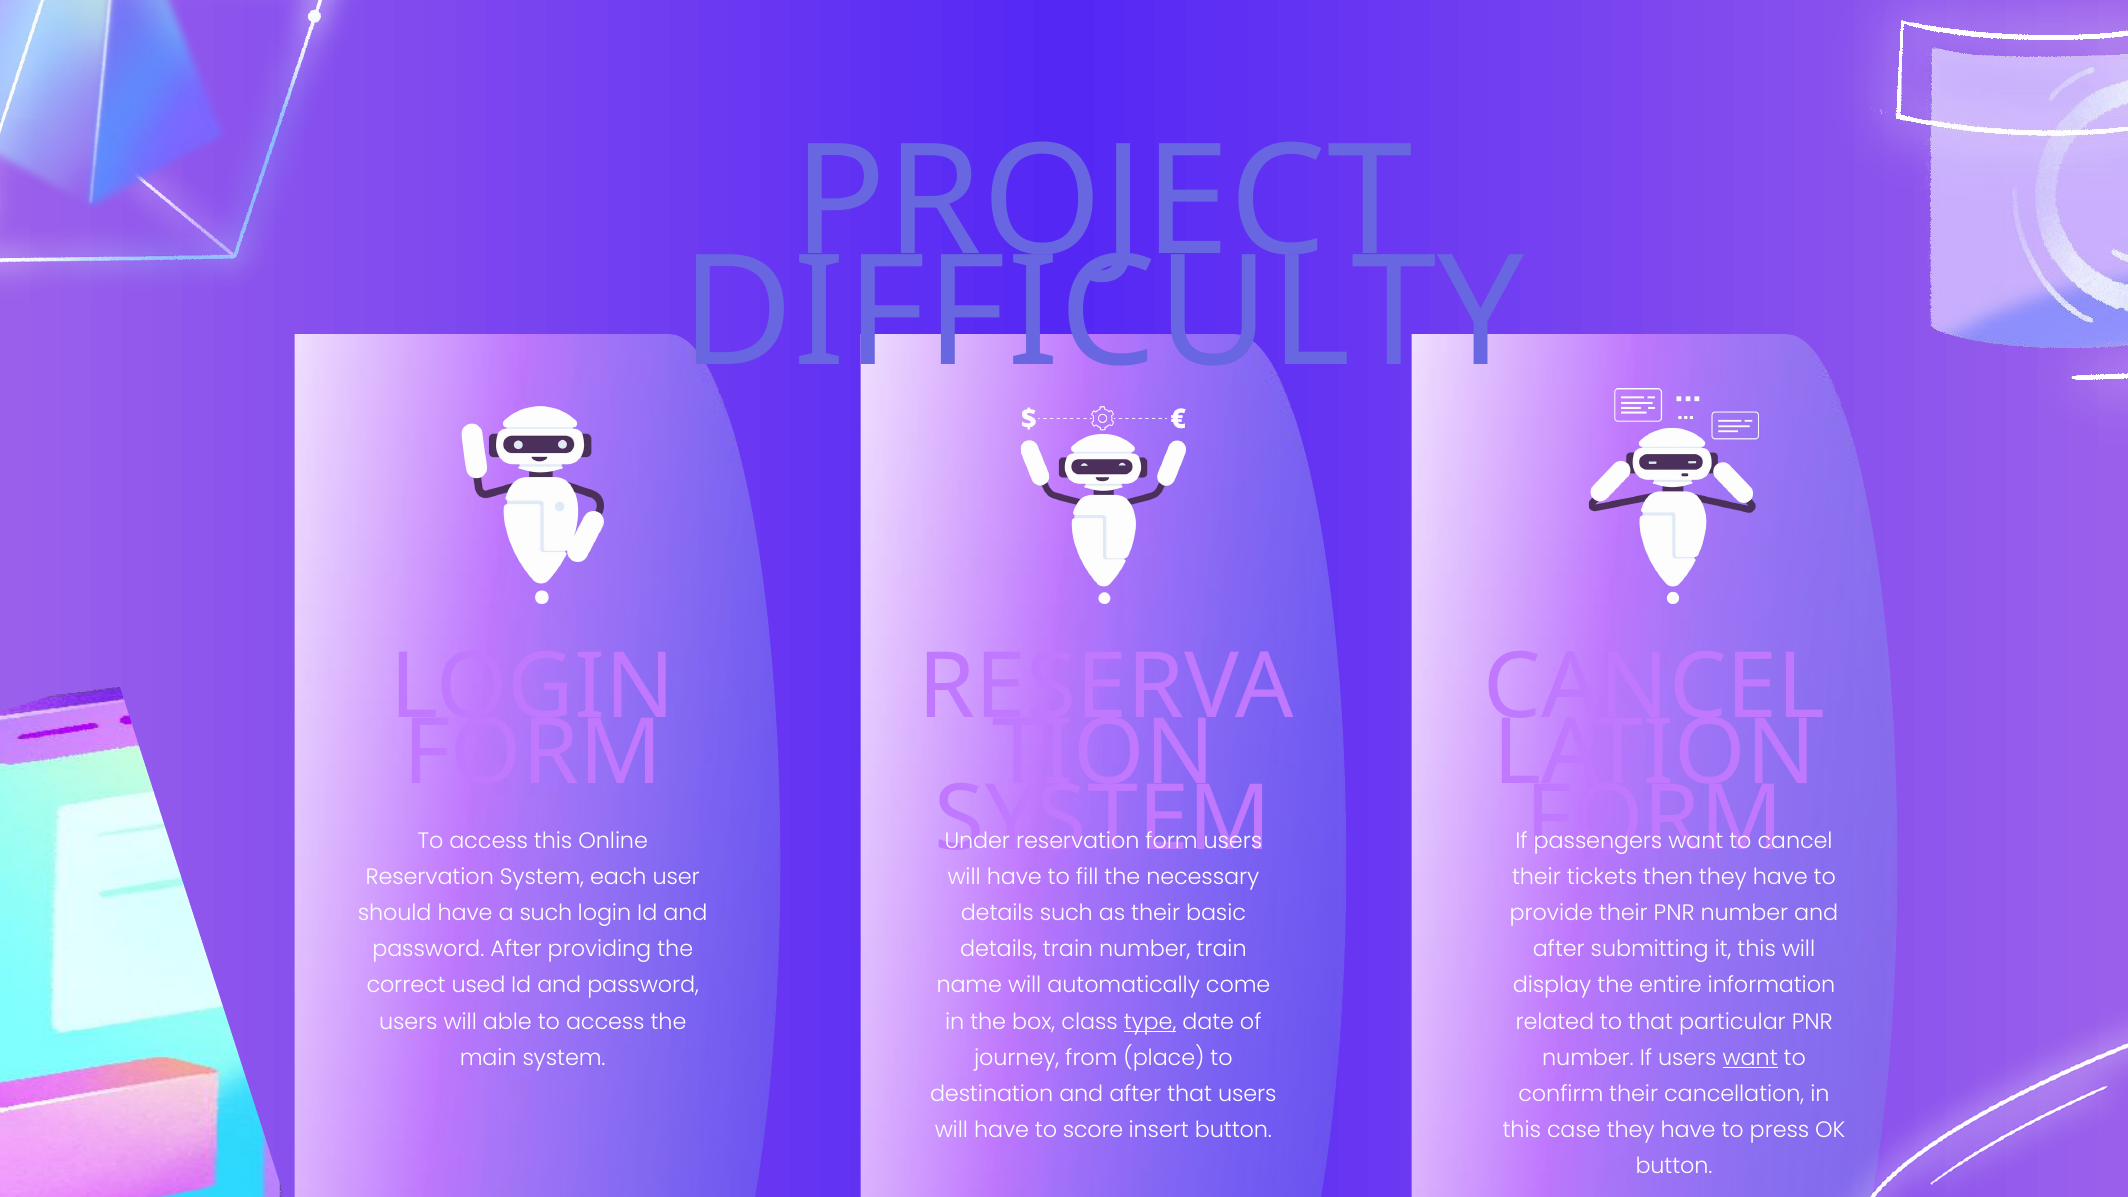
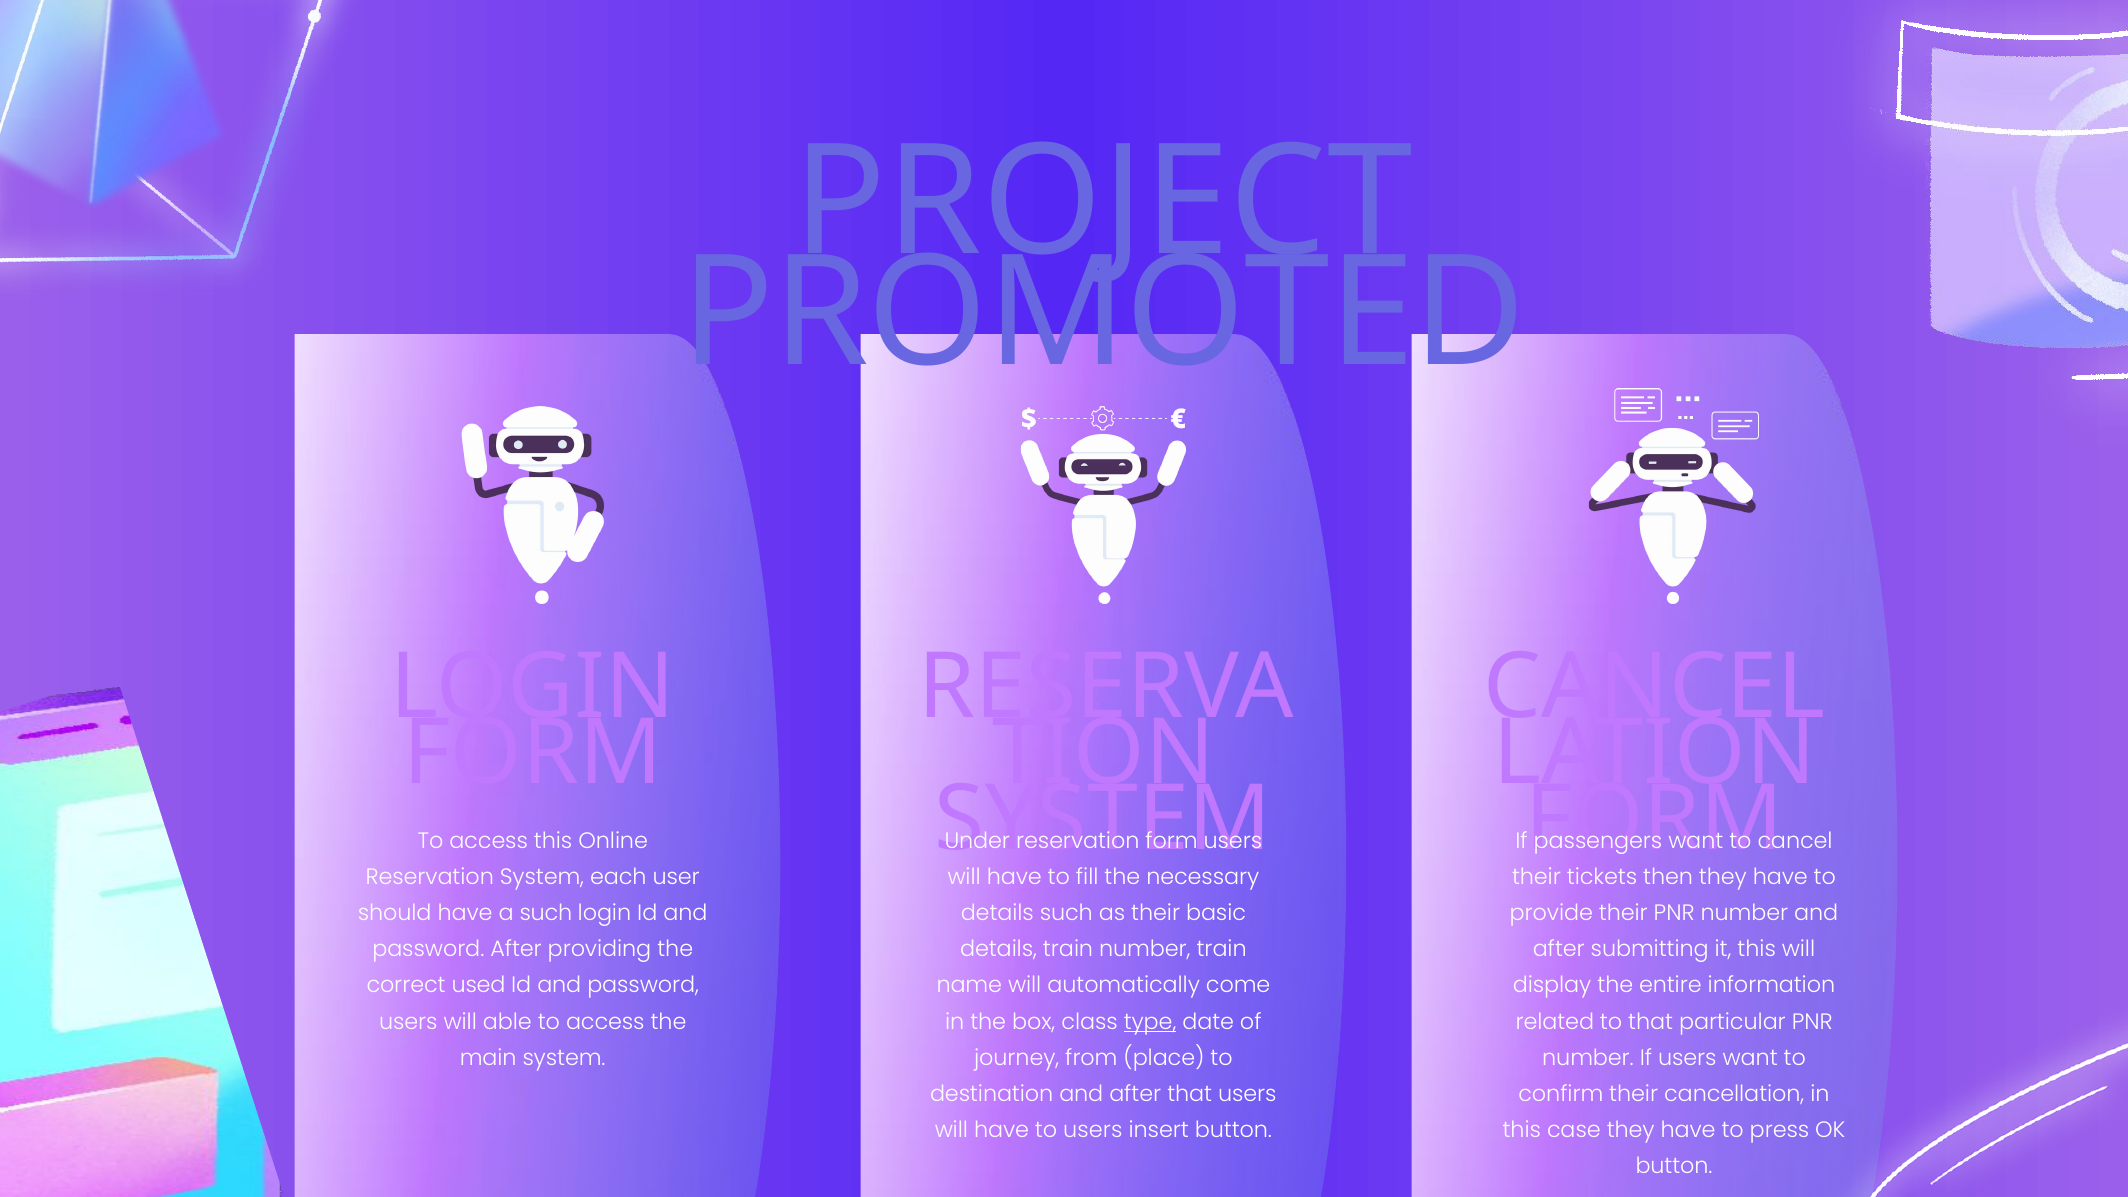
DIFFICULTY: DIFFICULTY -> PROMOTED (1104, 314)
want underline: present -> none (1750, 1058)
to score: score -> users (1093, 1130)
